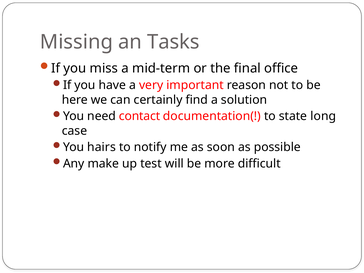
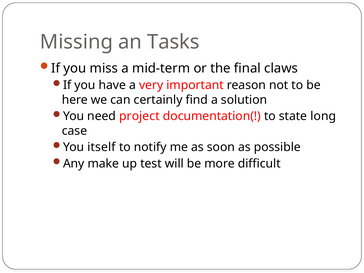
office: office -> claws (281, 68)
contact: contact -> project (139, 116)
hairs: hairs -> itself (102, 147)
